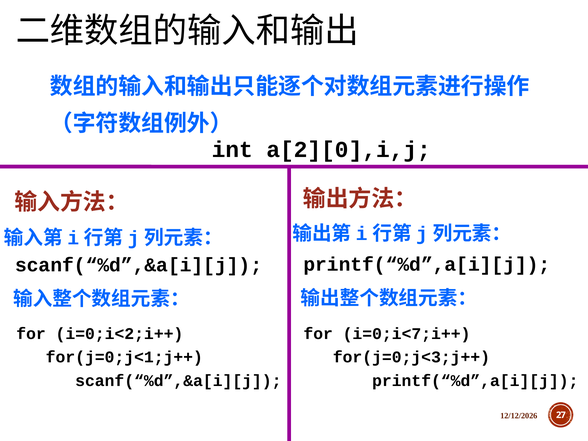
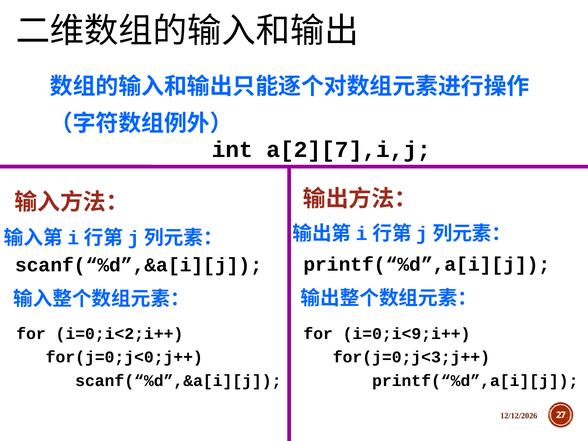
a[2][0],i,j: a[2][0],i,j -> a[2][7],i,j (349, 150)
i=0;i<7;i++: i=0;i<7;i++ -> i=0;i<9;i++ (407, 334)
for(j=0;j<1;j++: for(j=0;j<1;j++ -> for(j=0;j<0;j++ (124, 357)
